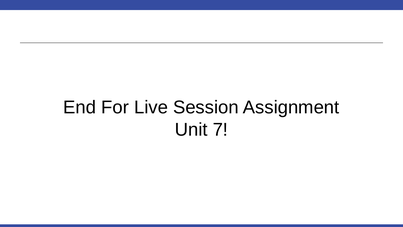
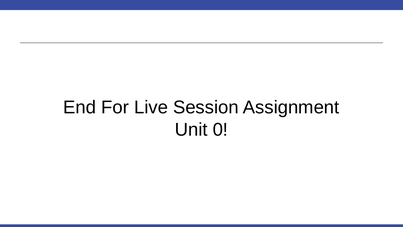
7: 7 -> 0 (220, 130)
